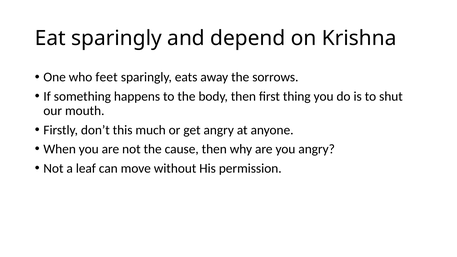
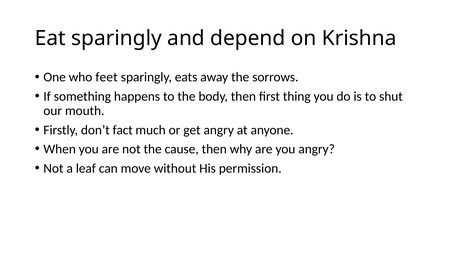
this: this -> fact (123, 130)
